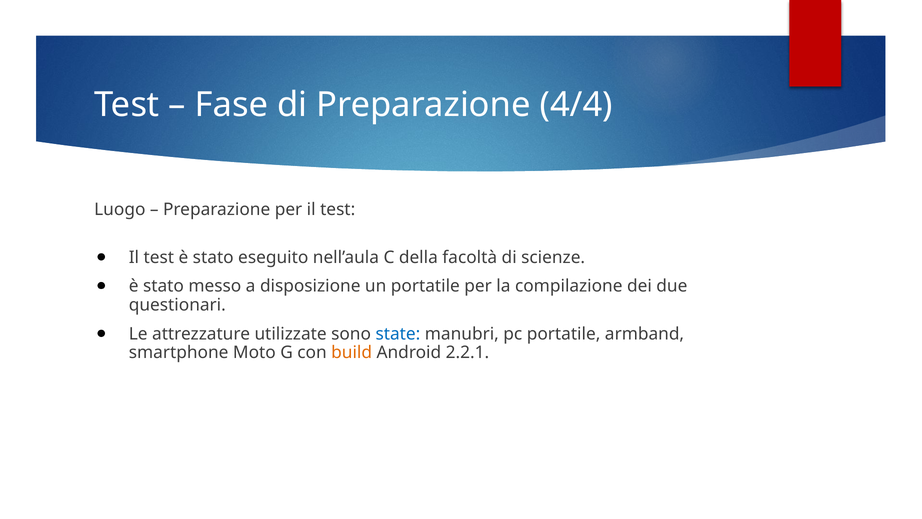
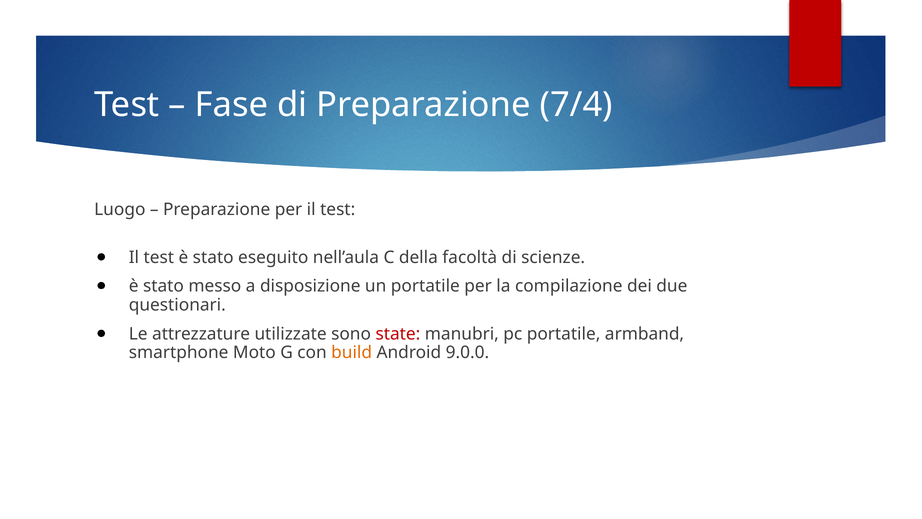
4/4: 4/4 -> 7/4 (576, 105)
state colour: blue -> red (398, 334)
2.2.1: 2.2.1 -> 9.0.0 (467, 352)
